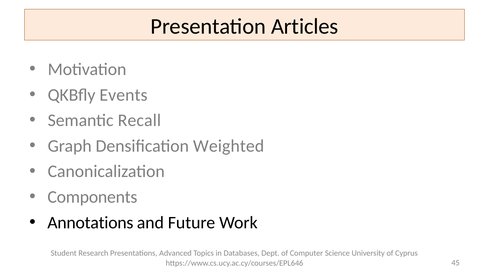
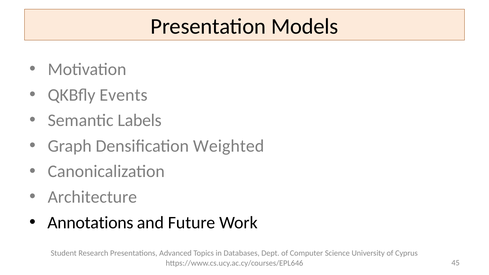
Articles: Articles -> Models (305, 27)
Recall: Recall -> Labels (140, 120)
Components: Components -> Architecture (92, 197)
